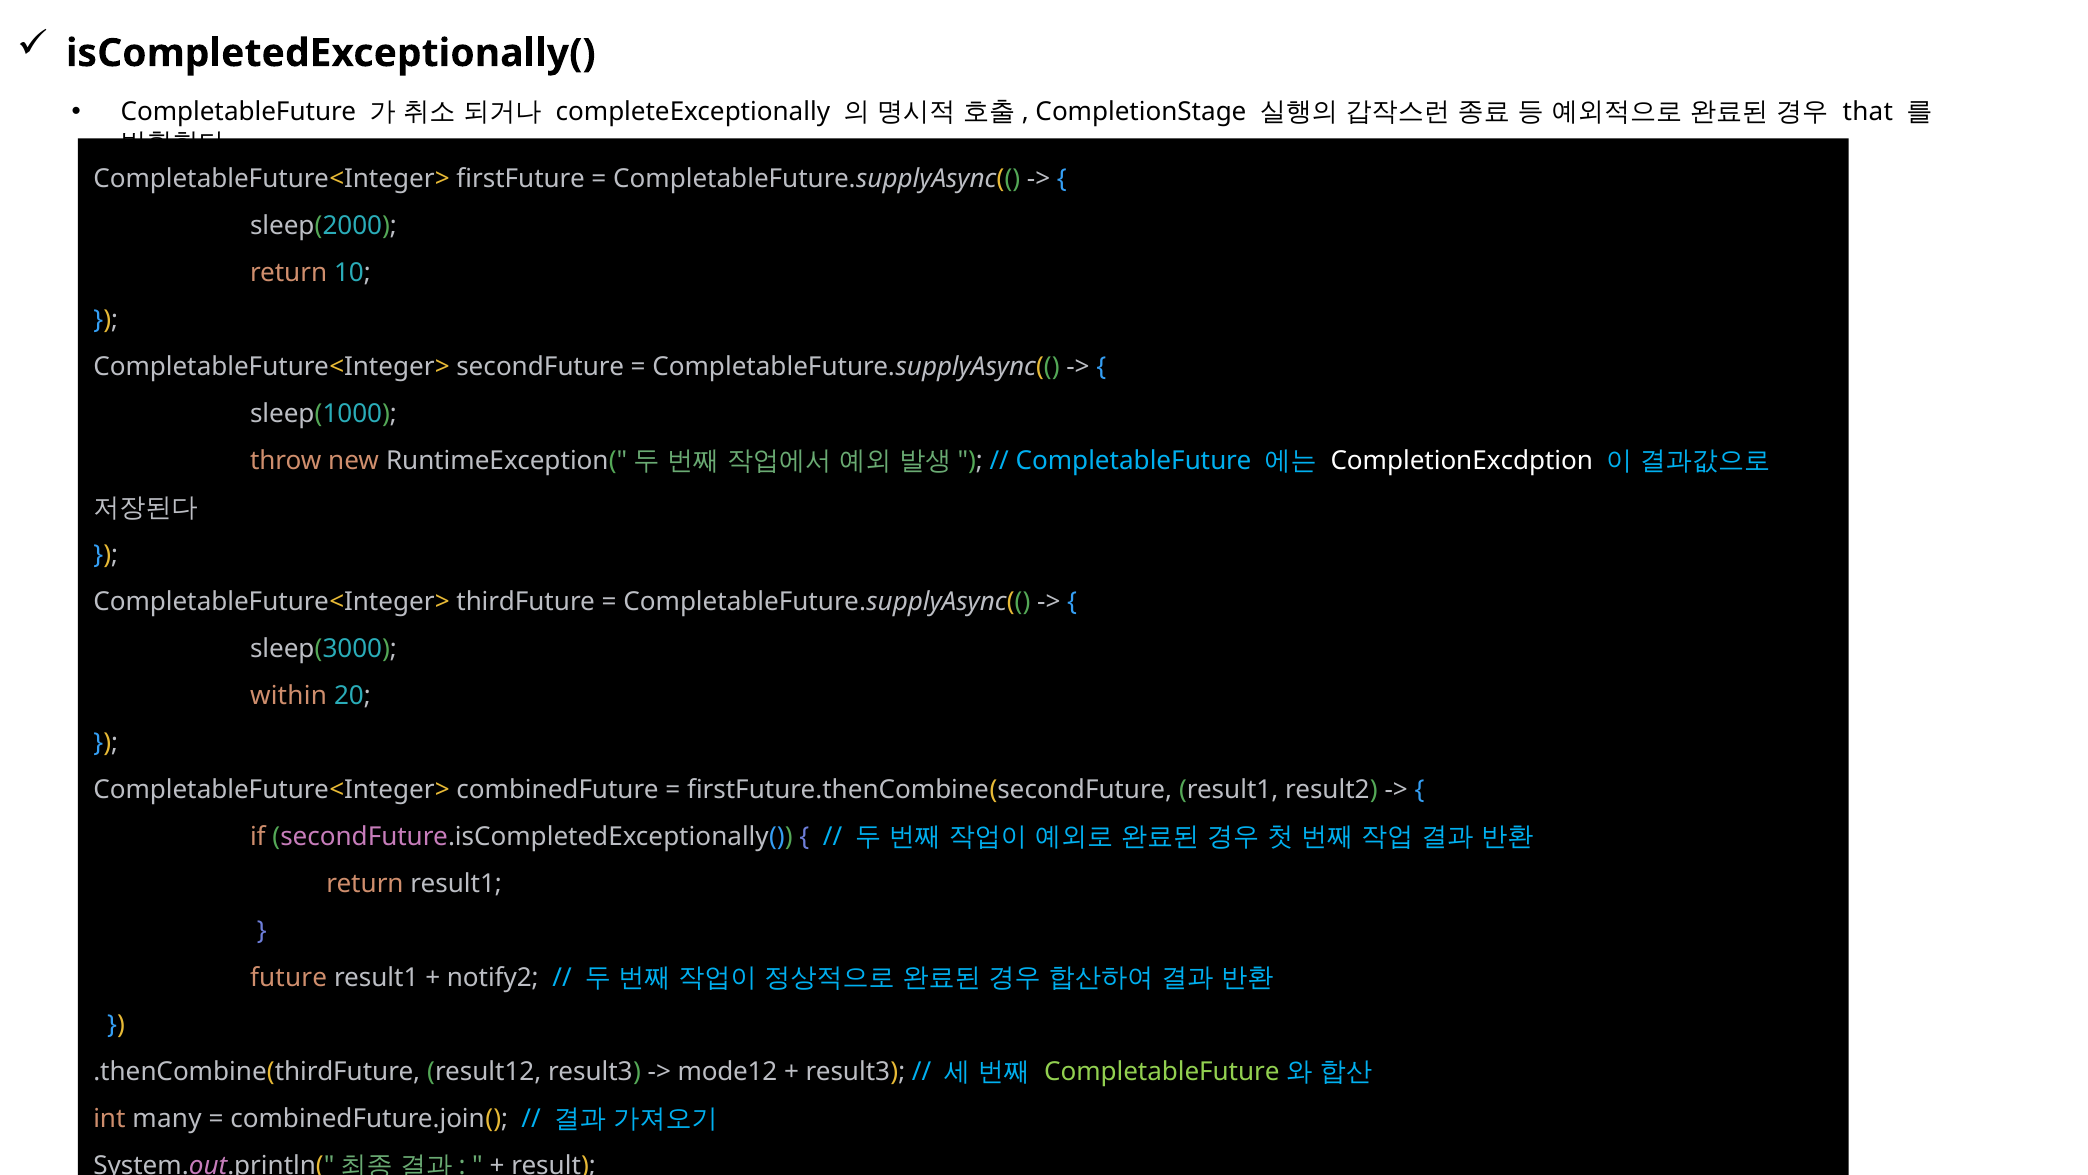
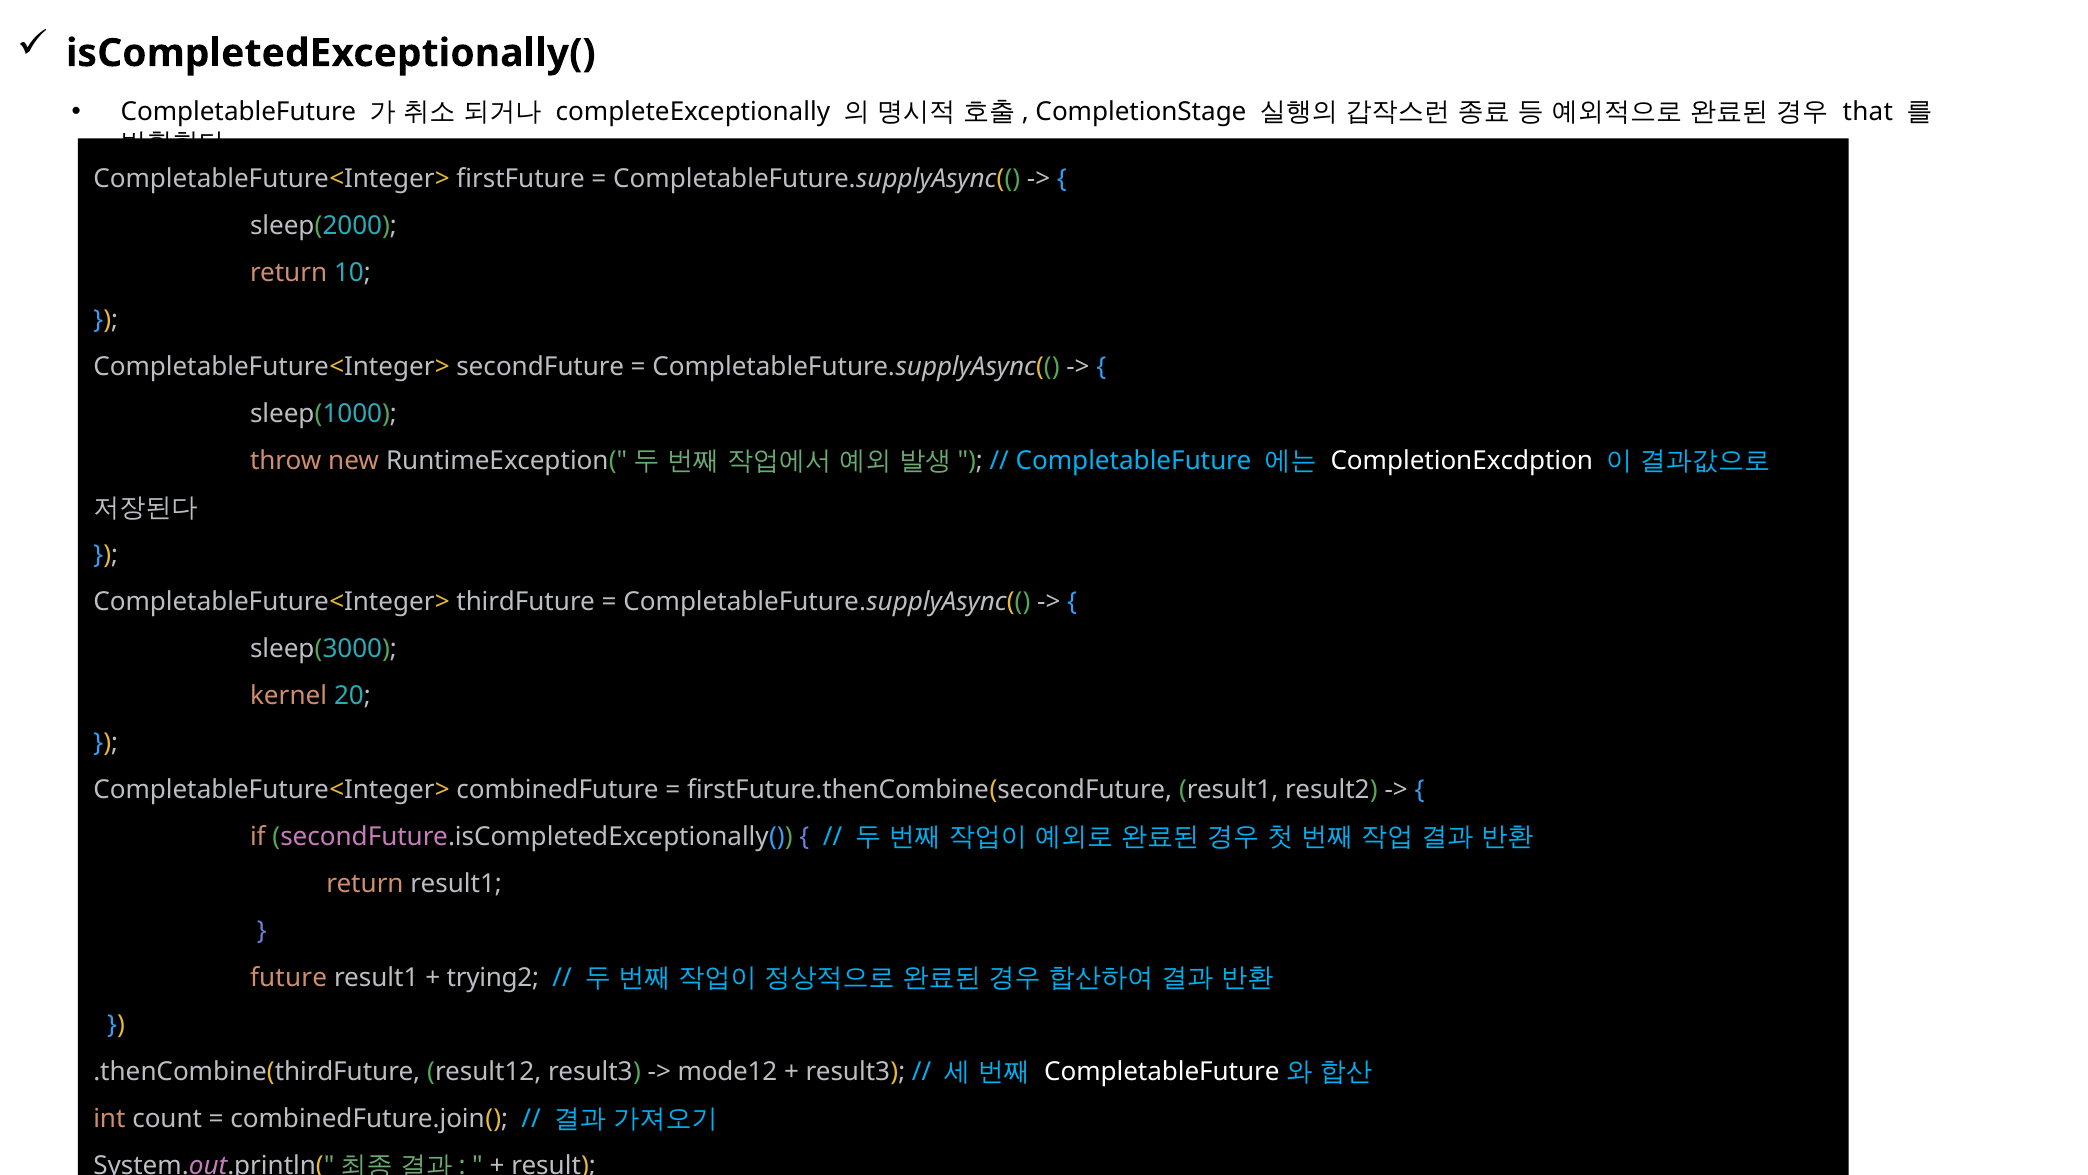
within: within -> kernel (289, 696)
notify2: notify2 -> trying2 (493, 978)
CompletableFuture colour: light green -> white (1162, 1072)
many: many -> count (167, 1119)
